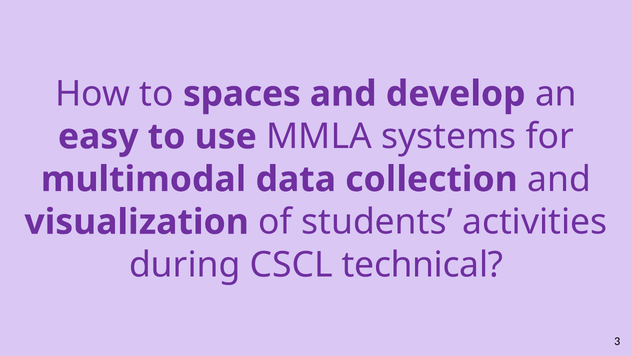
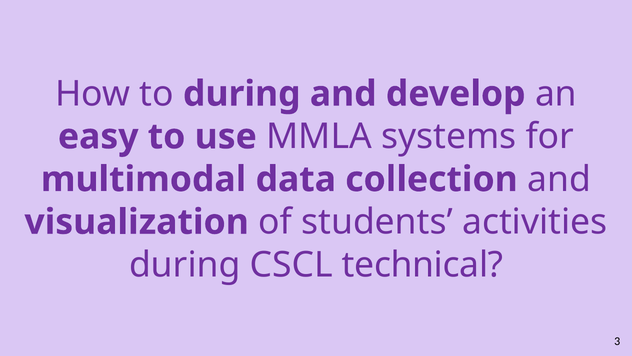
to spaces: spaces -> during (242, 94)
